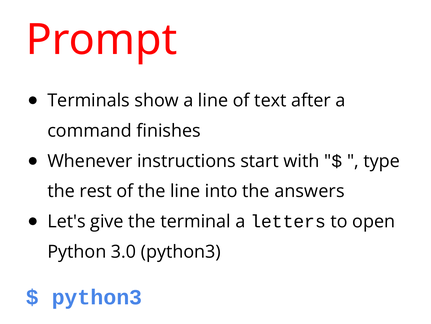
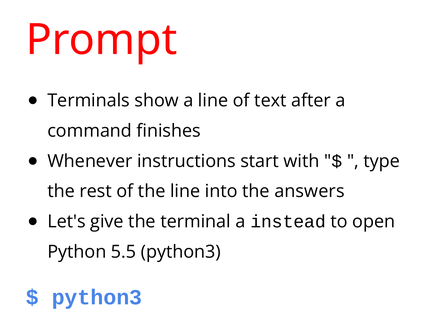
letters: letters -> instead (288, 221)
3.0: 3.0 -> 5.5 (124, 251)
